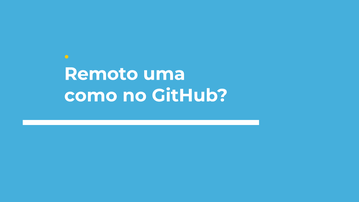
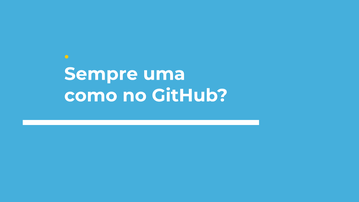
Remoto: Remoto -> Sempre (101, 74)
